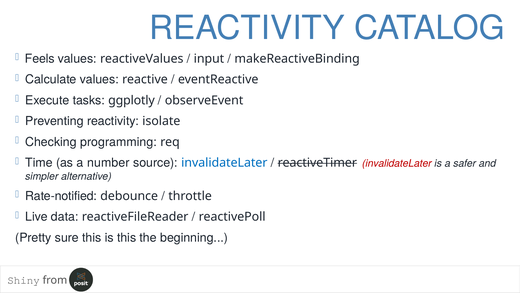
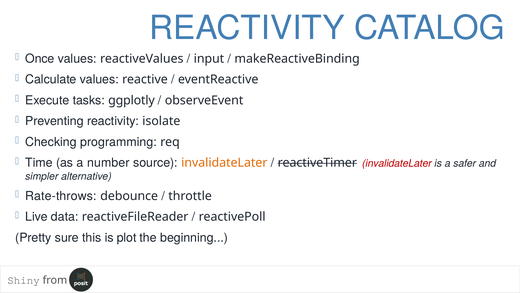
Feels: Feels -> Once (40, 59)
invalidateLater colour: blue -> orange (224, 163)
Rate-notified: Rate-notified -> Rate-throws (61, 196)
is this: this -> plot (127, 237)
